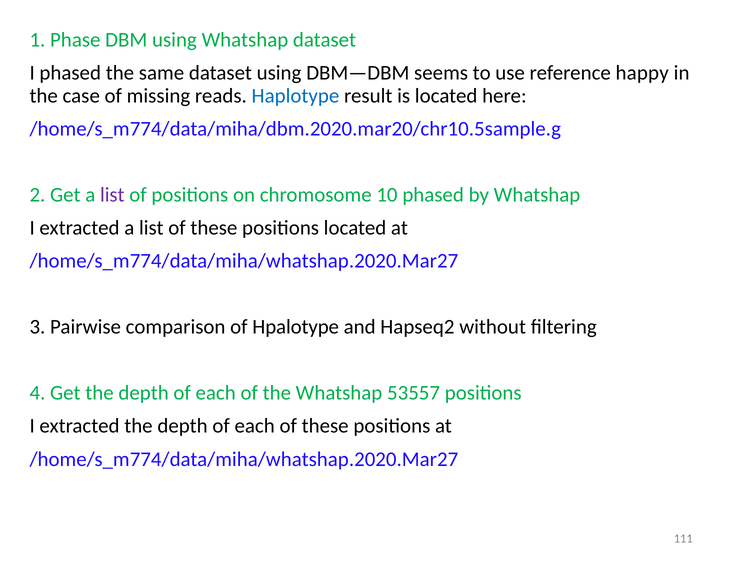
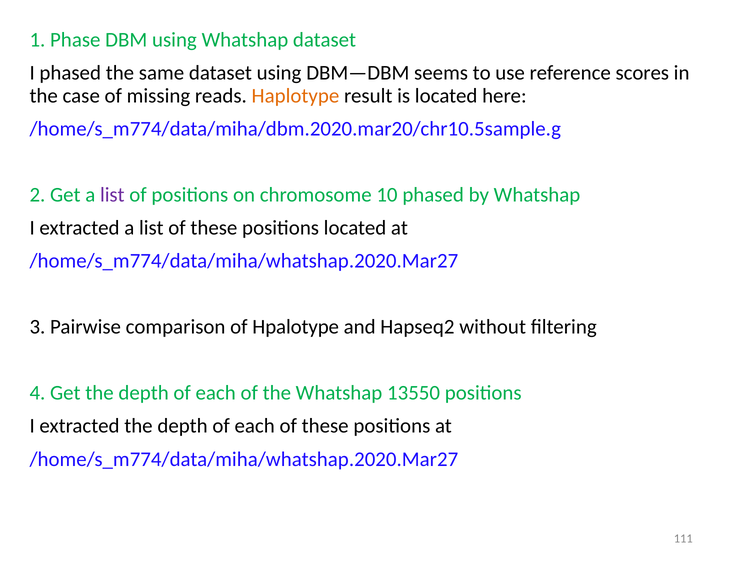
happy: happy -> scores (642, 73)
Haplotype colour: blue -> orange (295, 96)
53557: 53557 -> 13550 (414, 393)
